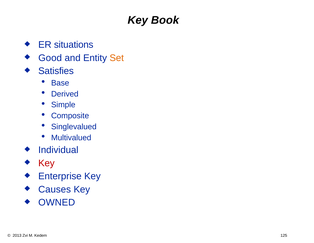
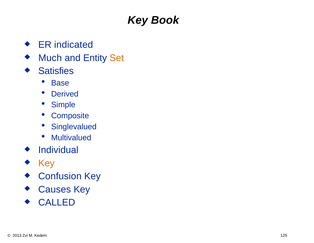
situations: situations -> indicated (74, 45)
Good: Good -> Much (50, 58)
Key colour: red -> orange (46, 163)
Enterprise: Enterprise -> Confusion (60, 176)
OWNED: OWNED -> CALLED (57, 202)
